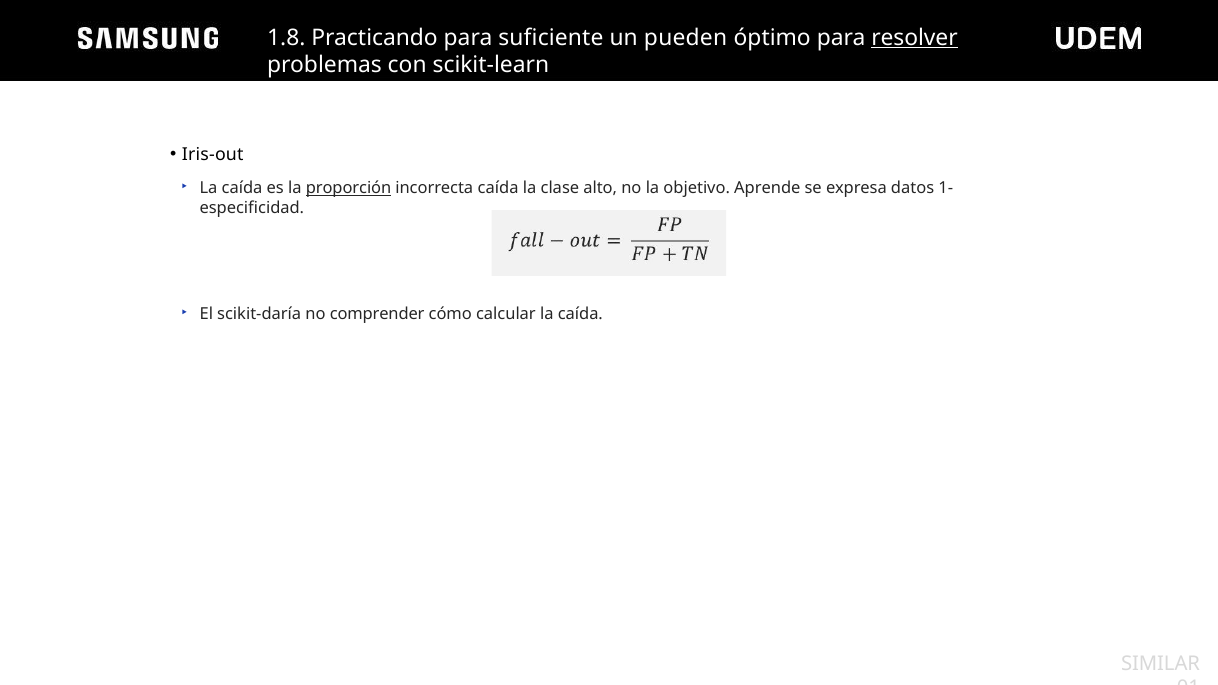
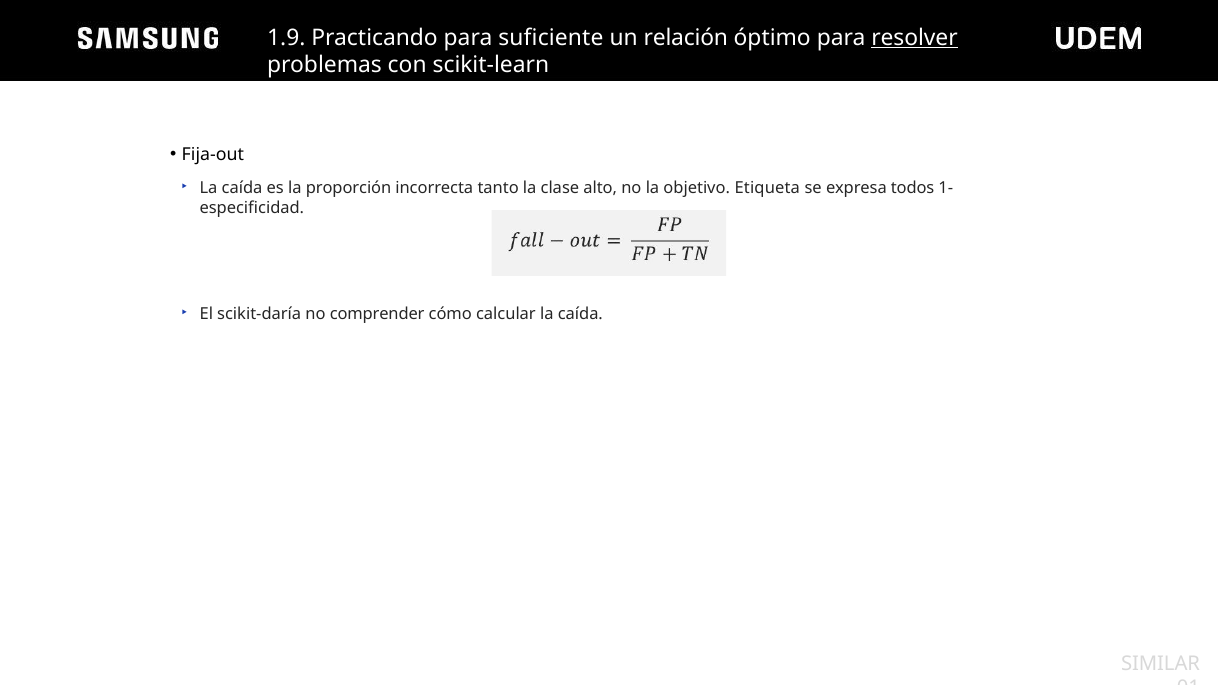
1.8: 1.8 -> 1.9 (286, 38)
pueden: pueden -> relación (686, 38)
Iris-out: Iris-out -> Fija-out (213, 155)
proporción underline: present -> none (349, 188)
incorrecta caída: caída -> tanto (498, 188)
Aprende: Aprende -> Etiqueta (767, 188)
datos: datos -> todos (913, 188)
